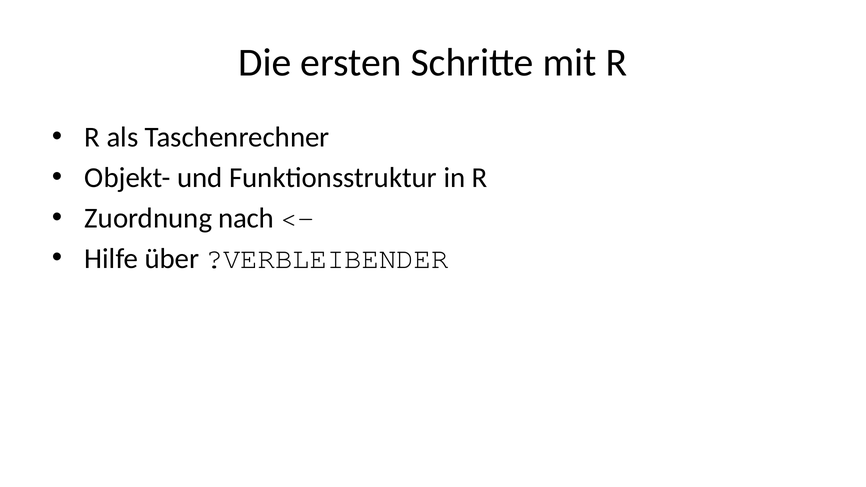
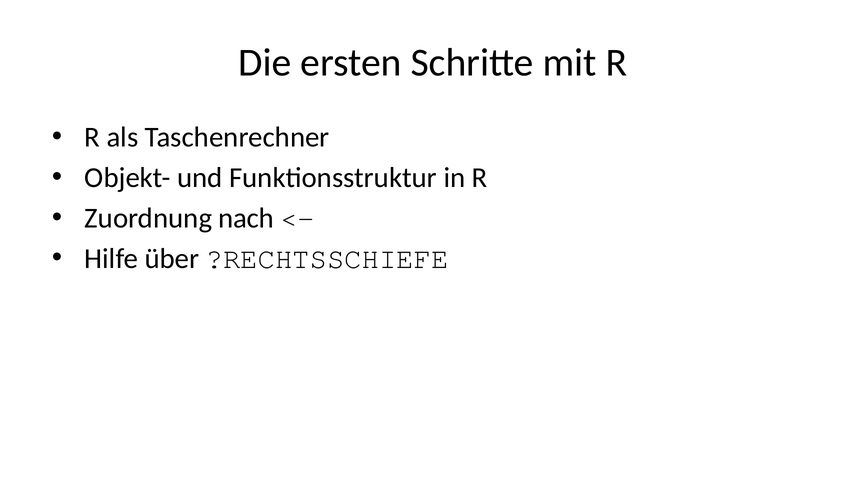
?VERBLEIBENDER: ?VERBLEIBENDER -> ?RECHTSSCHIEFE (327, 259)
